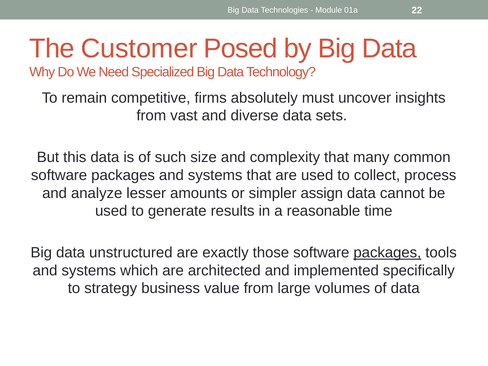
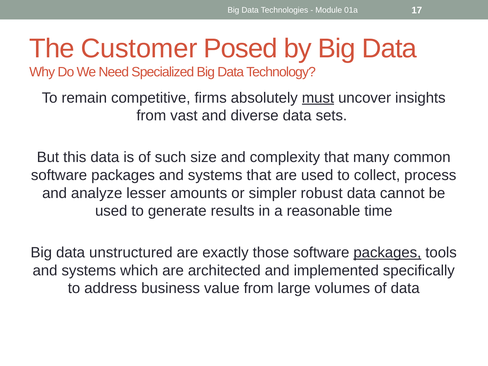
22: 22 -> 17 (417, 10)
must underline: none -> present (318, 98)
assign: assign -> robust (322, 193)
strategy: strategy -> address (111, 288)
